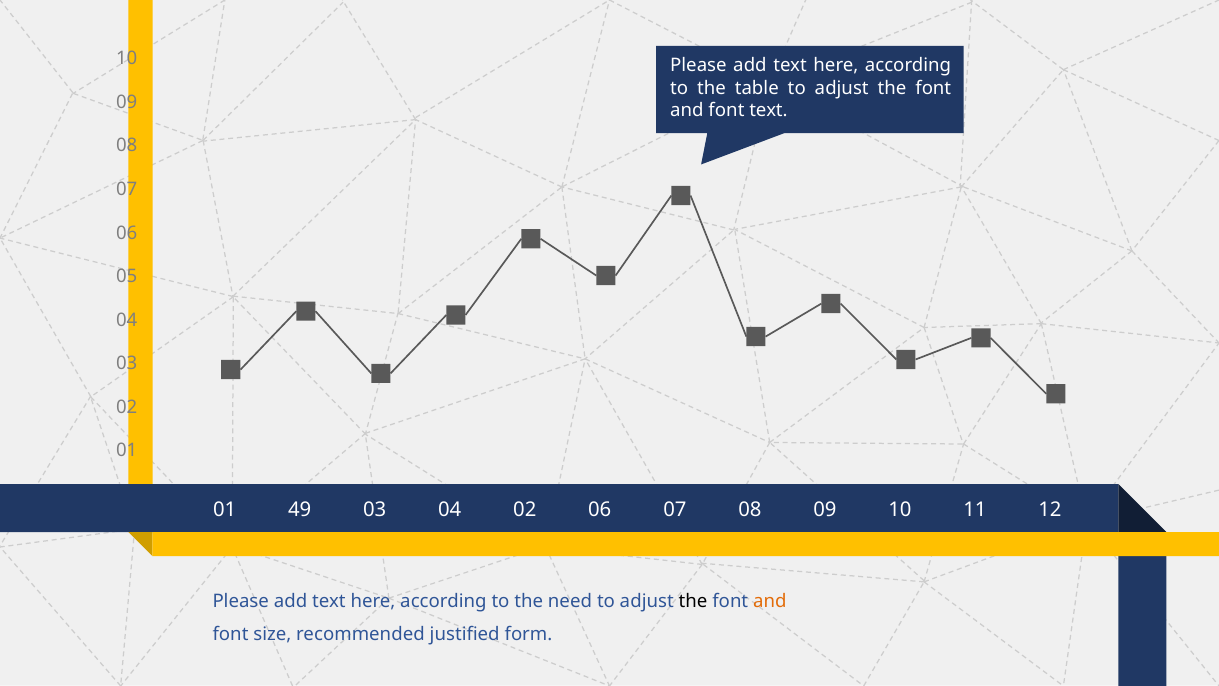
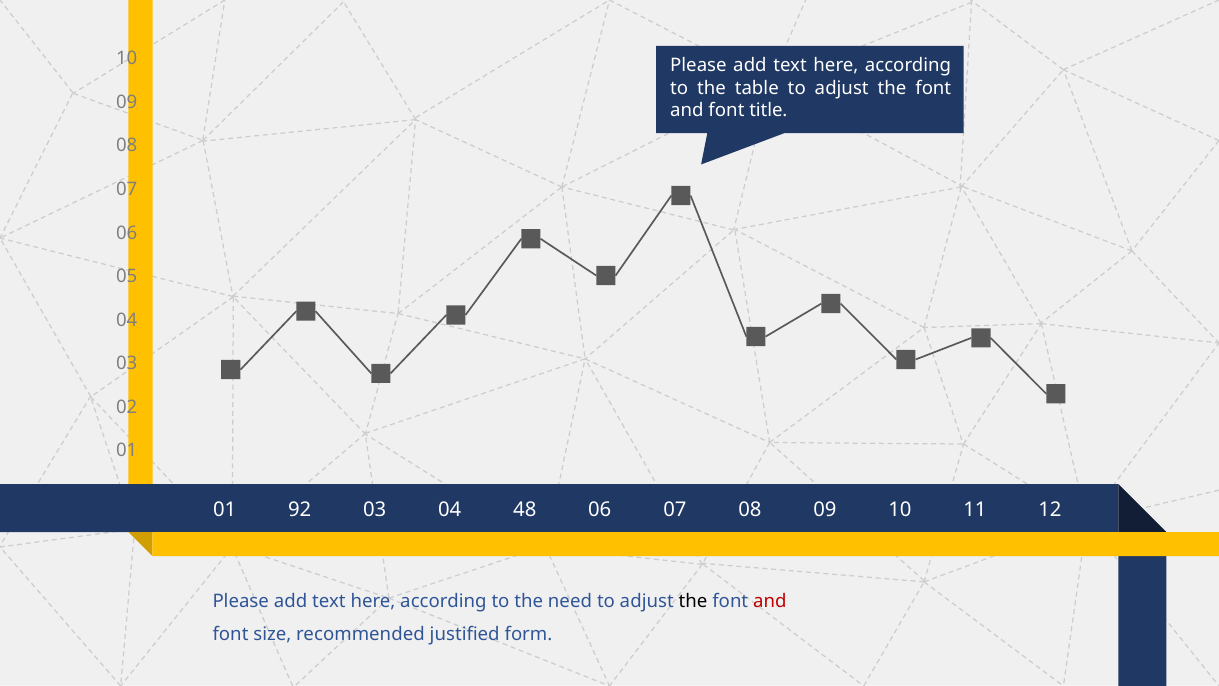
font text: text -> title (768, 110)
49: 49 -> 92 (300, 509)
04 02: 02 -> 48 (525, 509)
and colour: orange -> red (770, 601)
